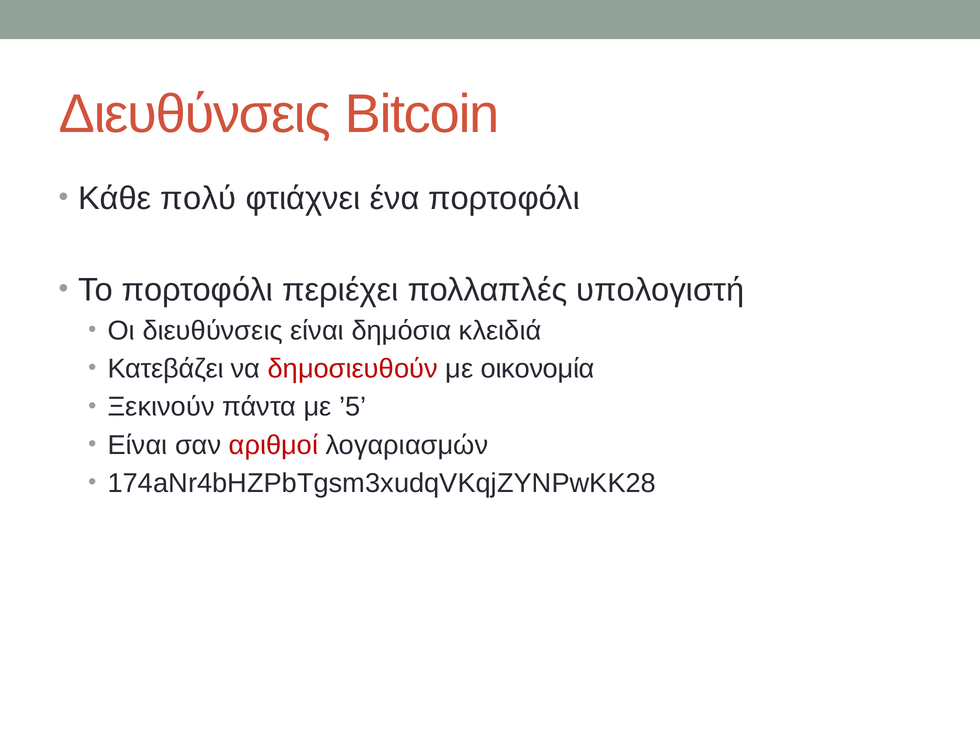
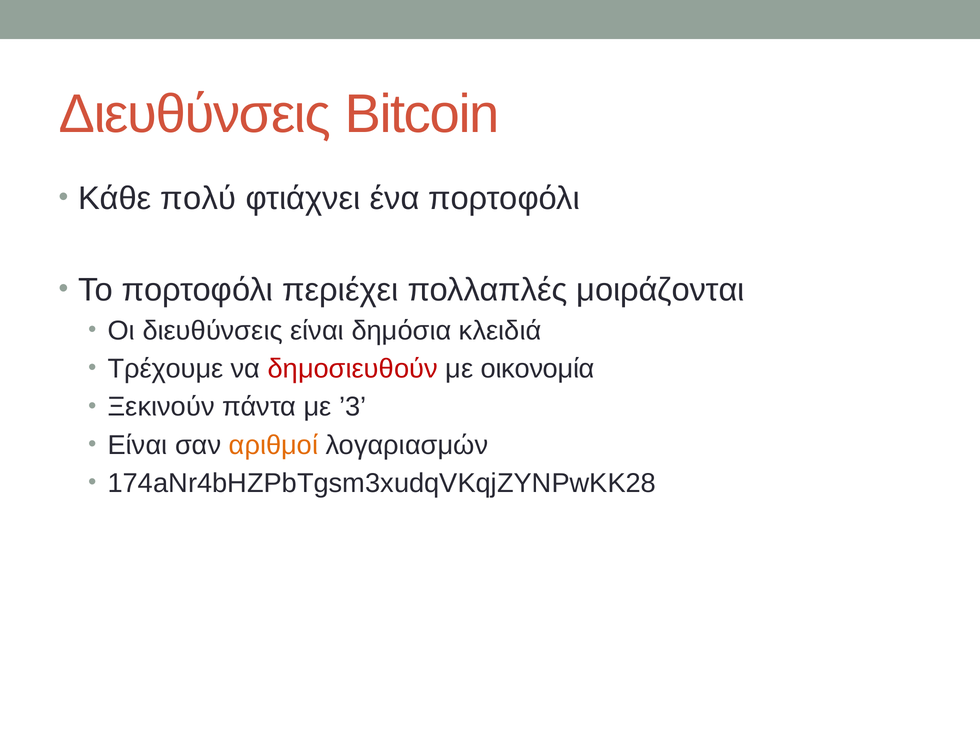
υπολογιστή: υπολογιστή -> μοιράζονται (661, 290)
Κατεβάζει: Κατεβάζει -> Τρέχουμε (166, 369)
’5: ’5 -> ’3 (353, 407)
αριθμοί colour: red -> orange (273, 445)
